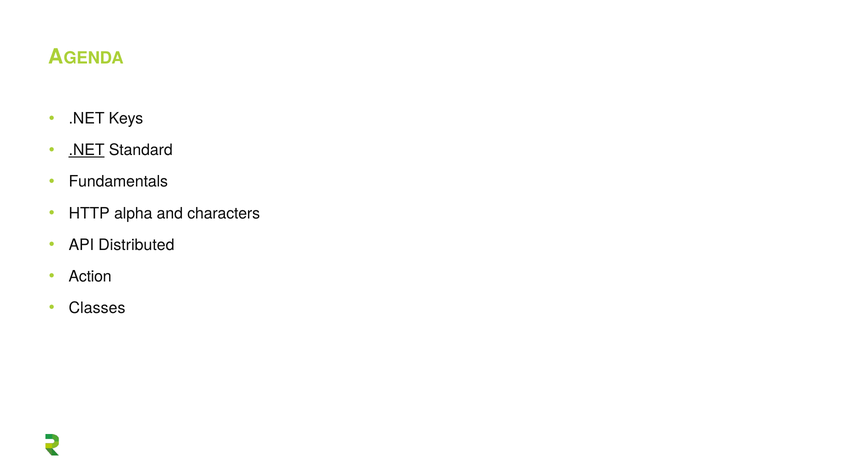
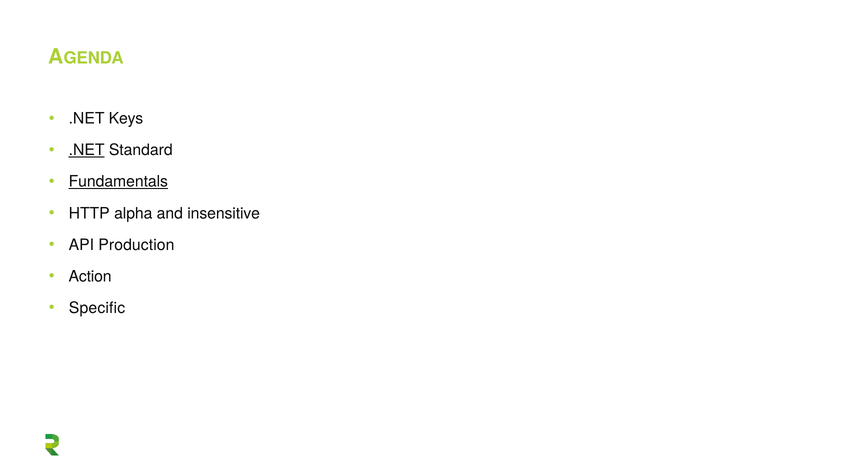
Fundamentals underline: none -> present (118, 182)
characters: characters -> insensitive (224, 213)
Distributed: Distributed -> Production (136, 245)
Classes: Classes -> Specific (97, 308)
